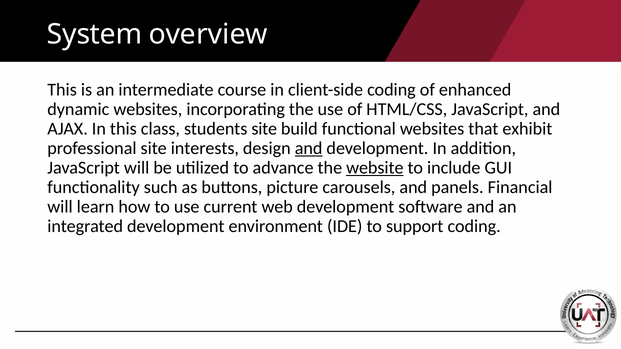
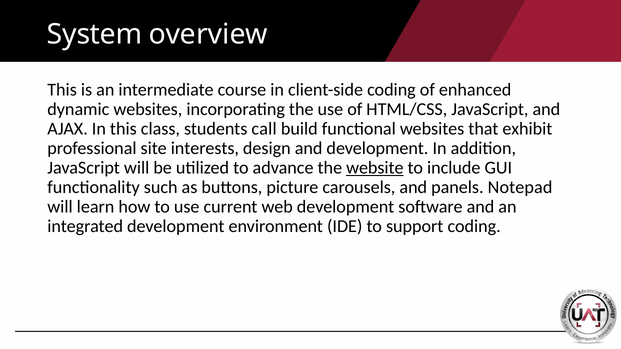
students site: site -> call (264, 129)
and underline: present -> none (309, 148)
Financial: Financial -> Notepad (520, 187)
